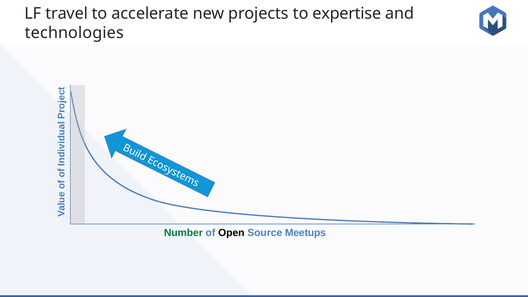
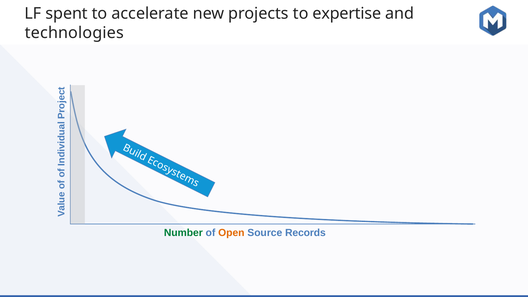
travel: travel -> spent (67, 14)
Open colour: black -> orange (231, 233)
Meetups: Meetups -> Records (305, 233)
